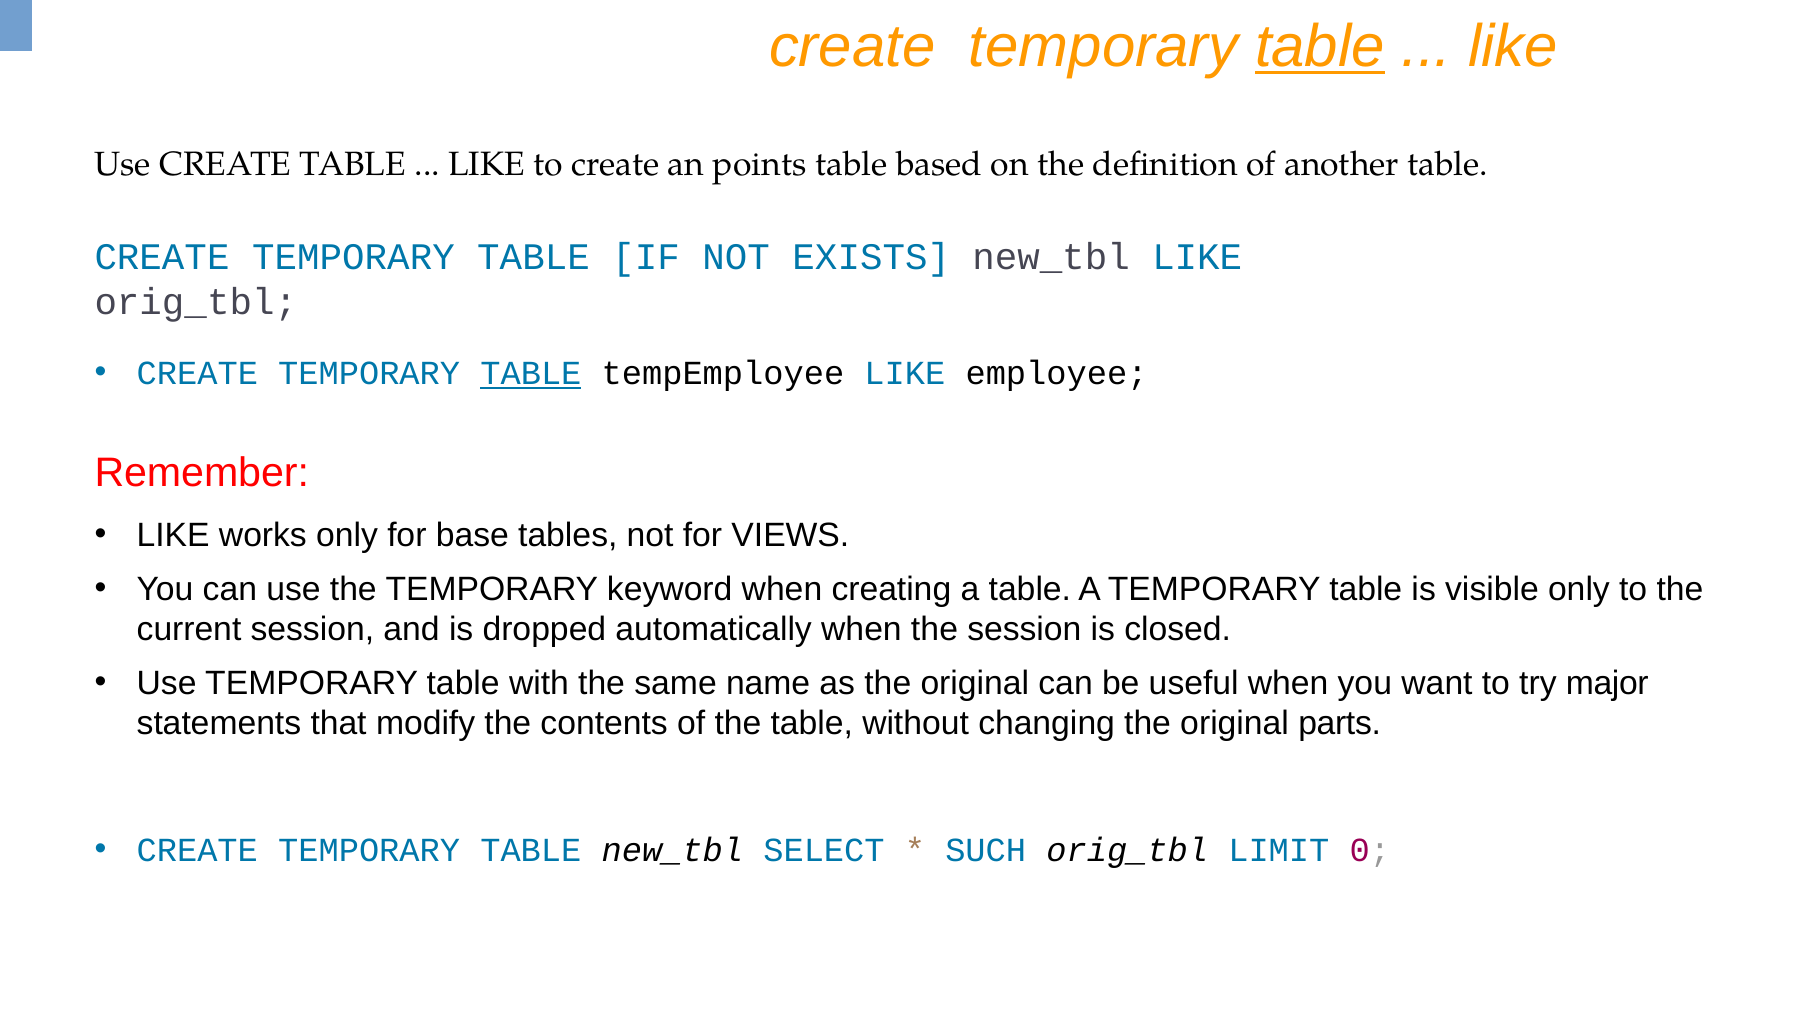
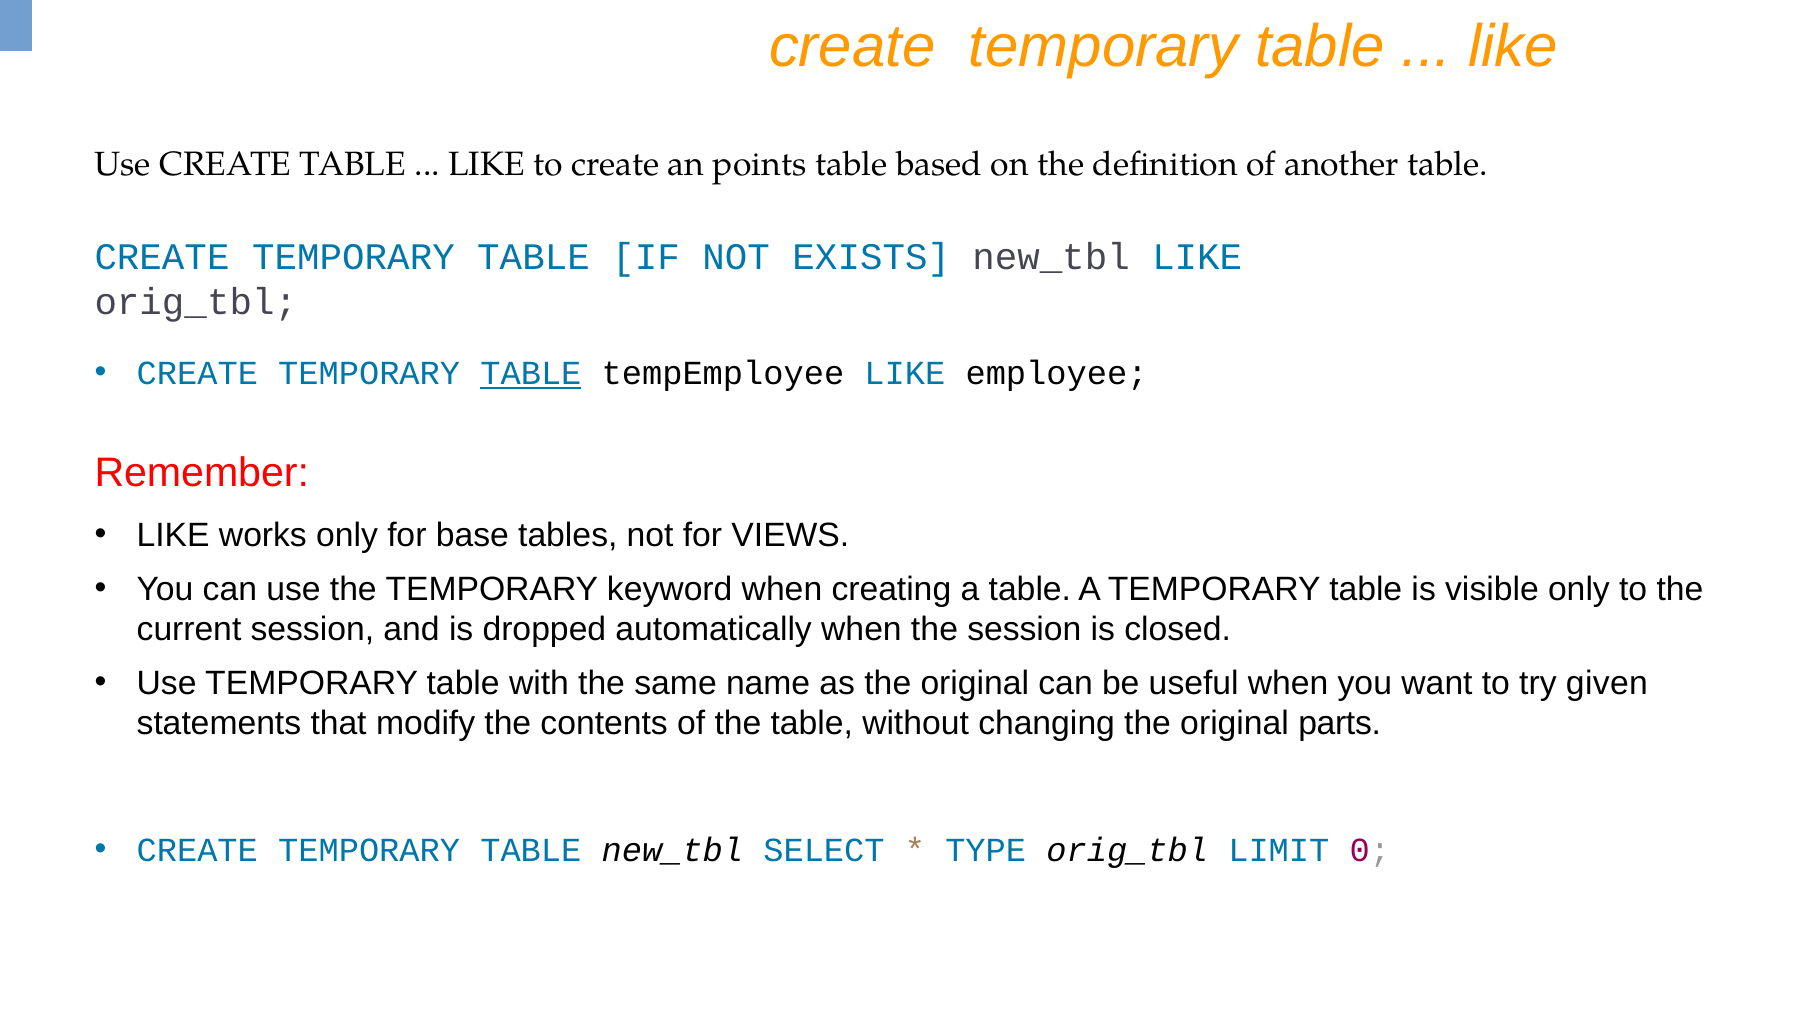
table underline: present -> none (1320, 47)
major: major -> given (1607, 683)
SUCH: SUCH -> TYPE (986, 850)
